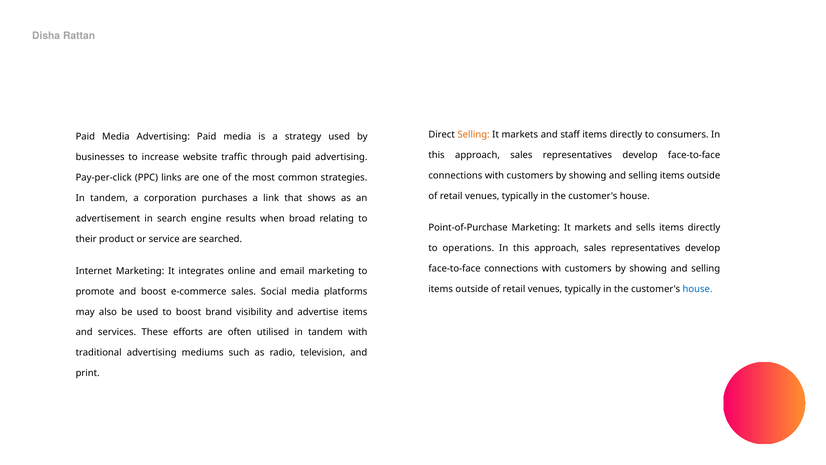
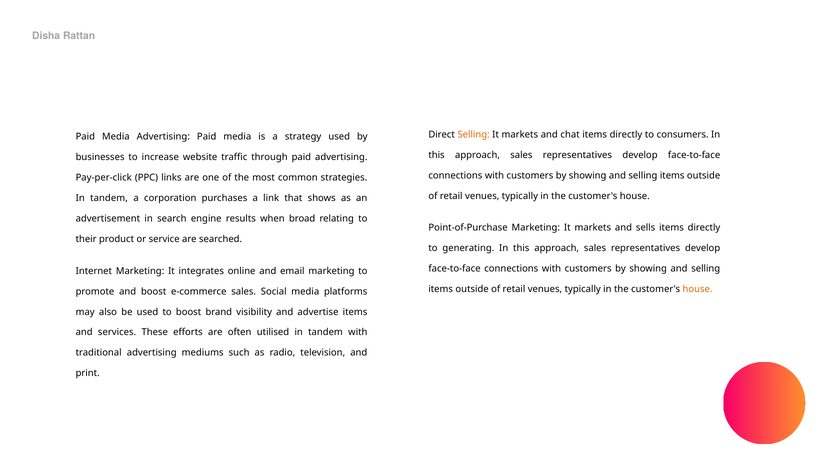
staff: staff -> chat (570, 134)
operations: operations -> generating (468, 248)
house colour: blue -> orange (698, 289)
